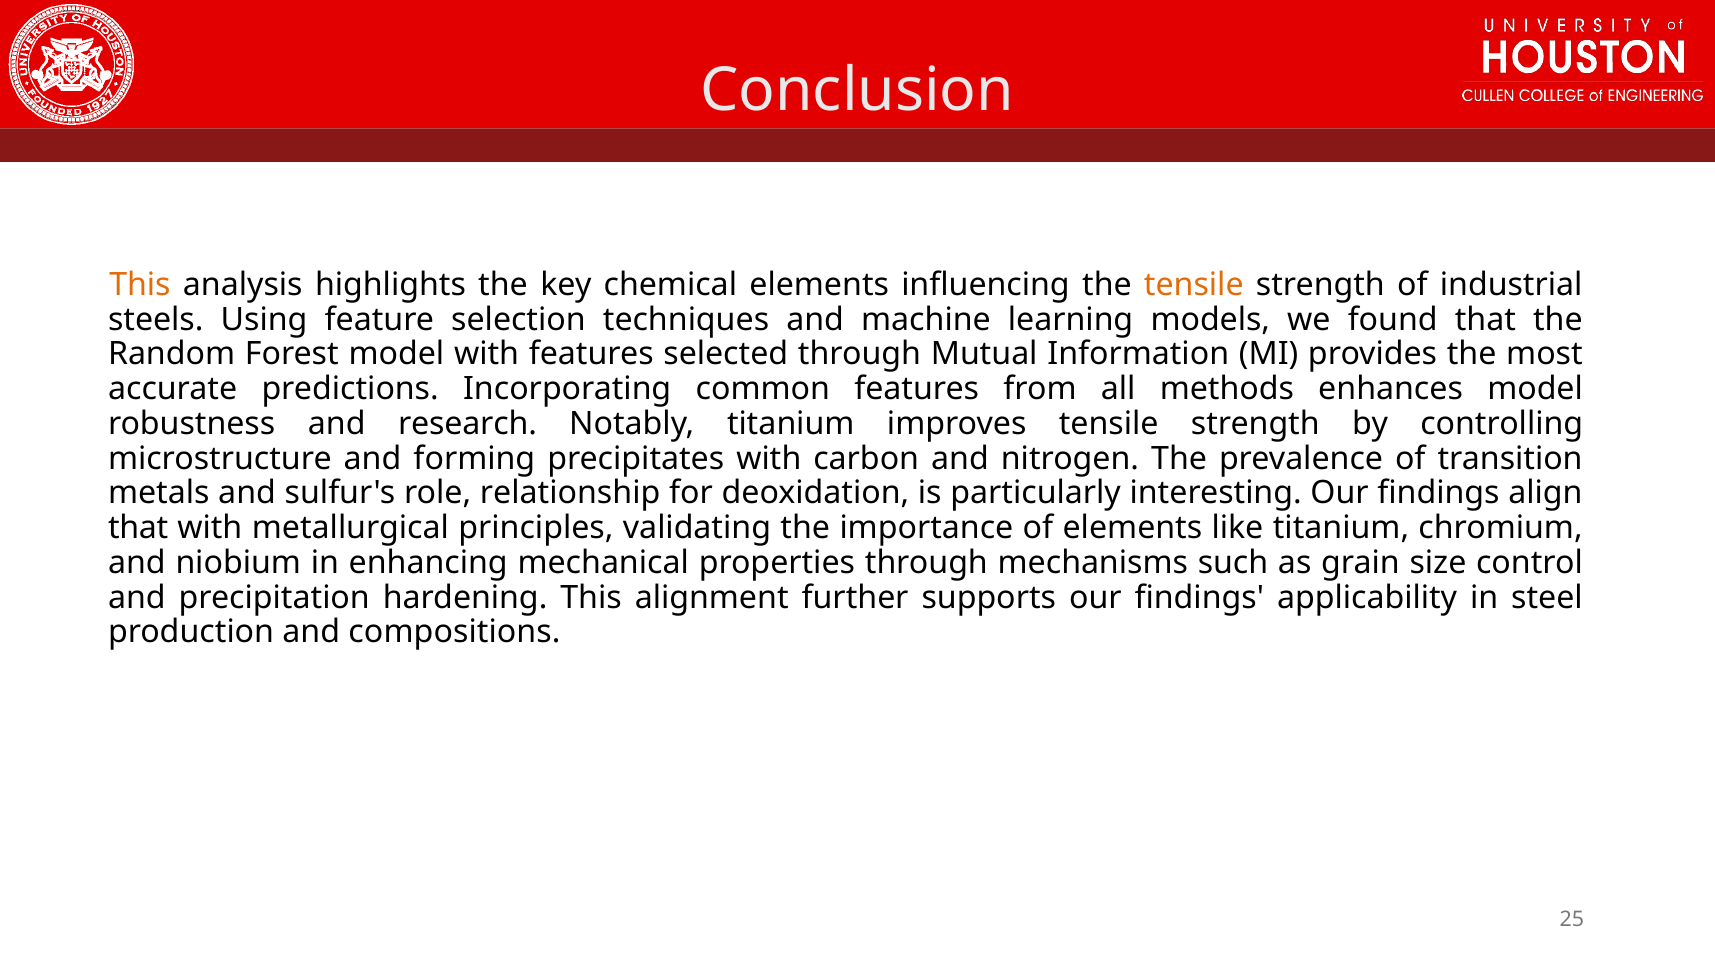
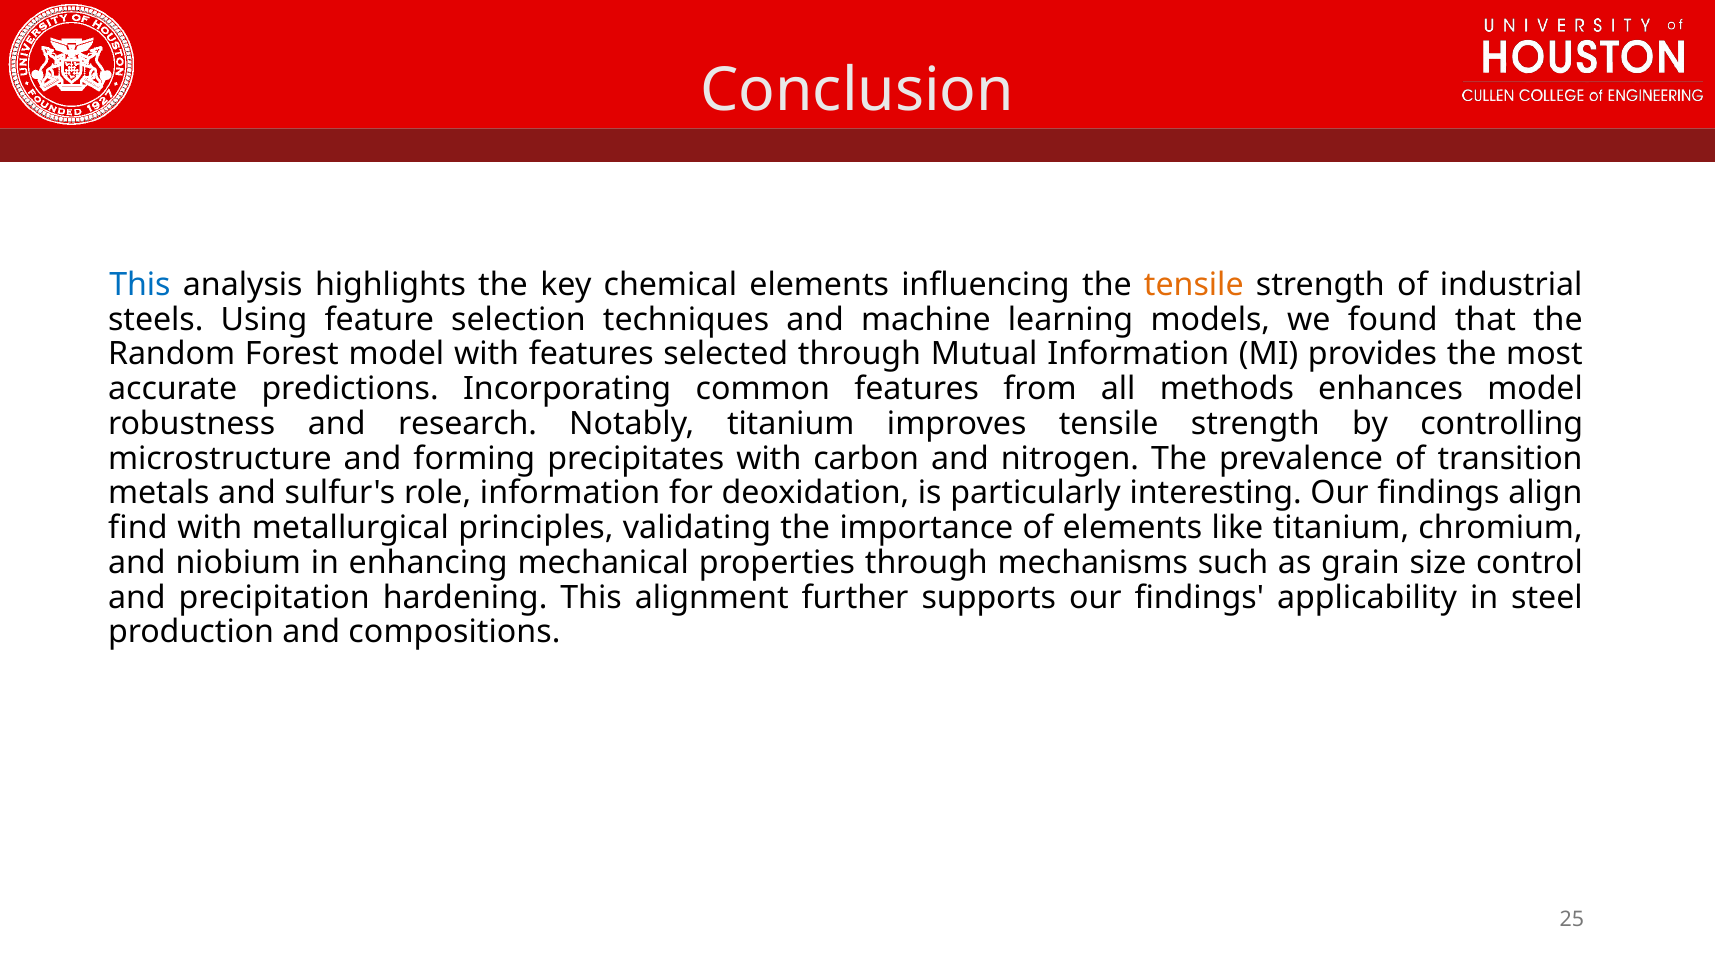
This colour: orange -> blue (140, 285)
role relationship: relationship -> information (570, 493)
that: that -> find (138, 528)
